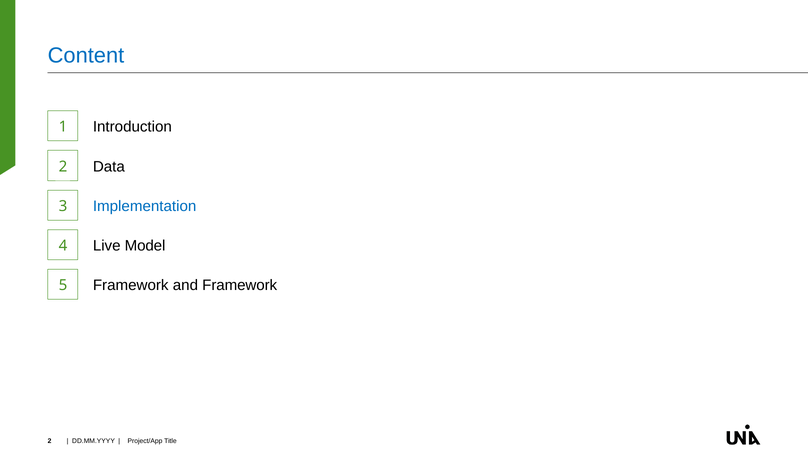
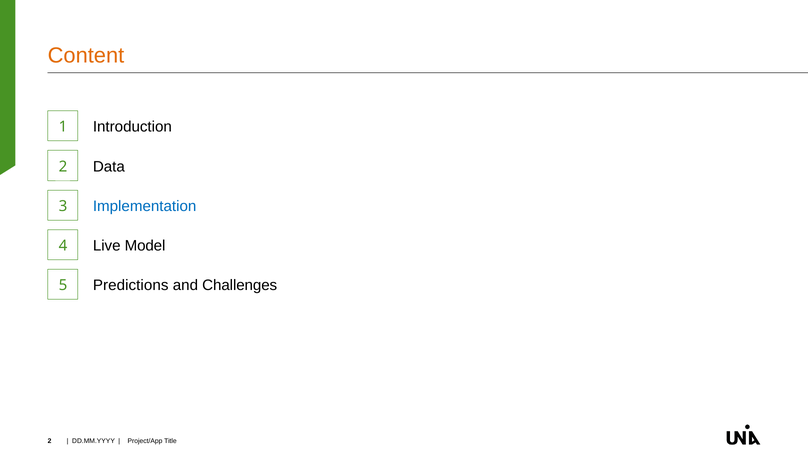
Content colour: blue -> orange (86, 56)
5 Framework: Framework -> Predictions (131, 286)
and Framework: Framework -> Challenges (240, 286)
